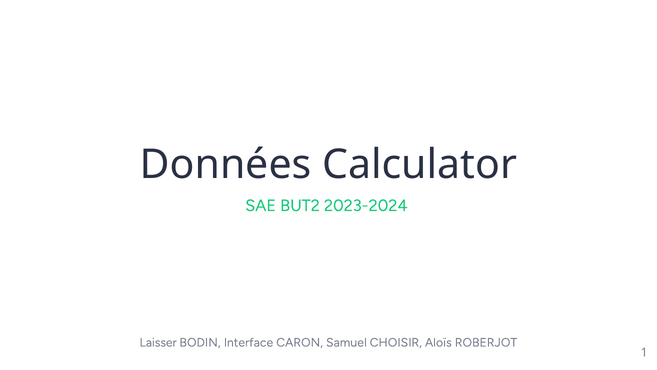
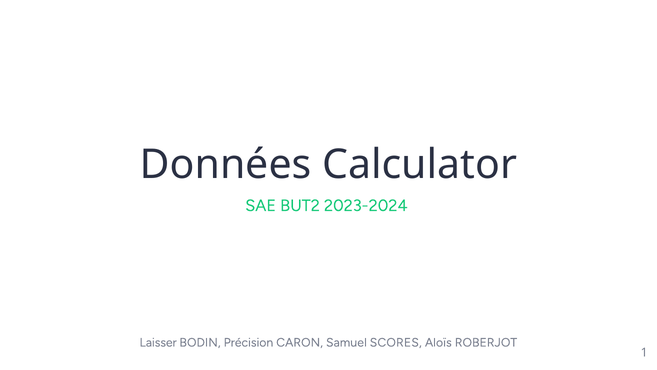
Interface: Interface -> Précision (248, 342)
CHOISIR: CHOISIR -> SCORES (396, 342)
